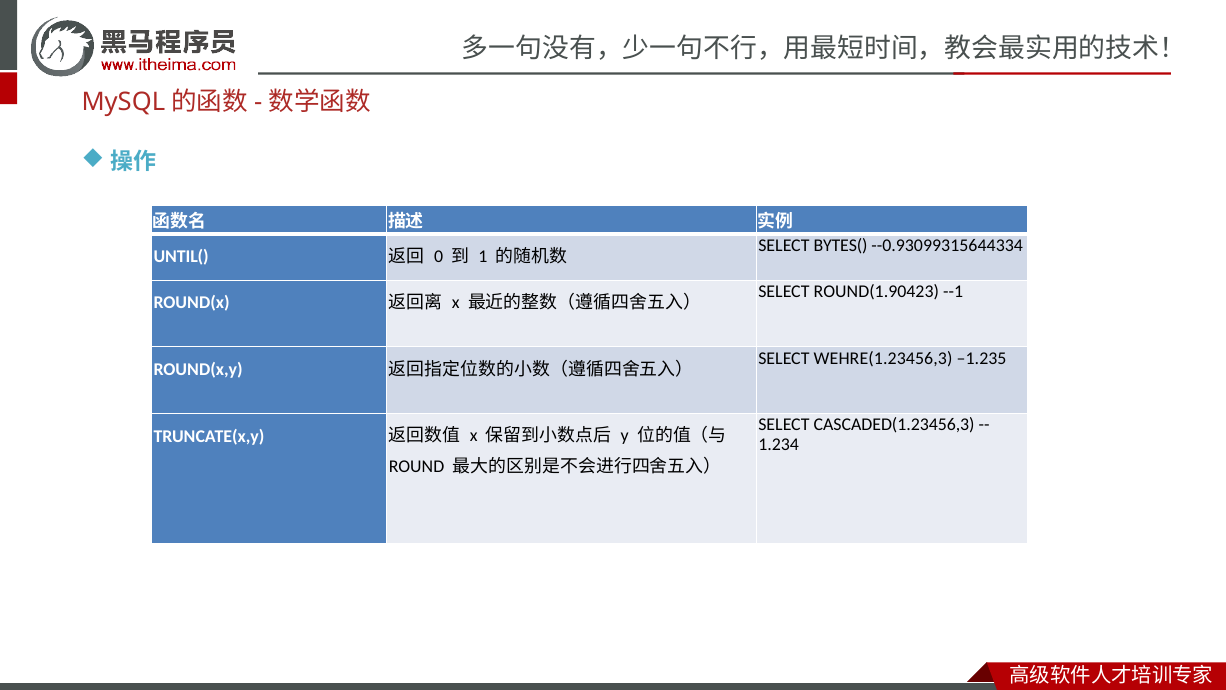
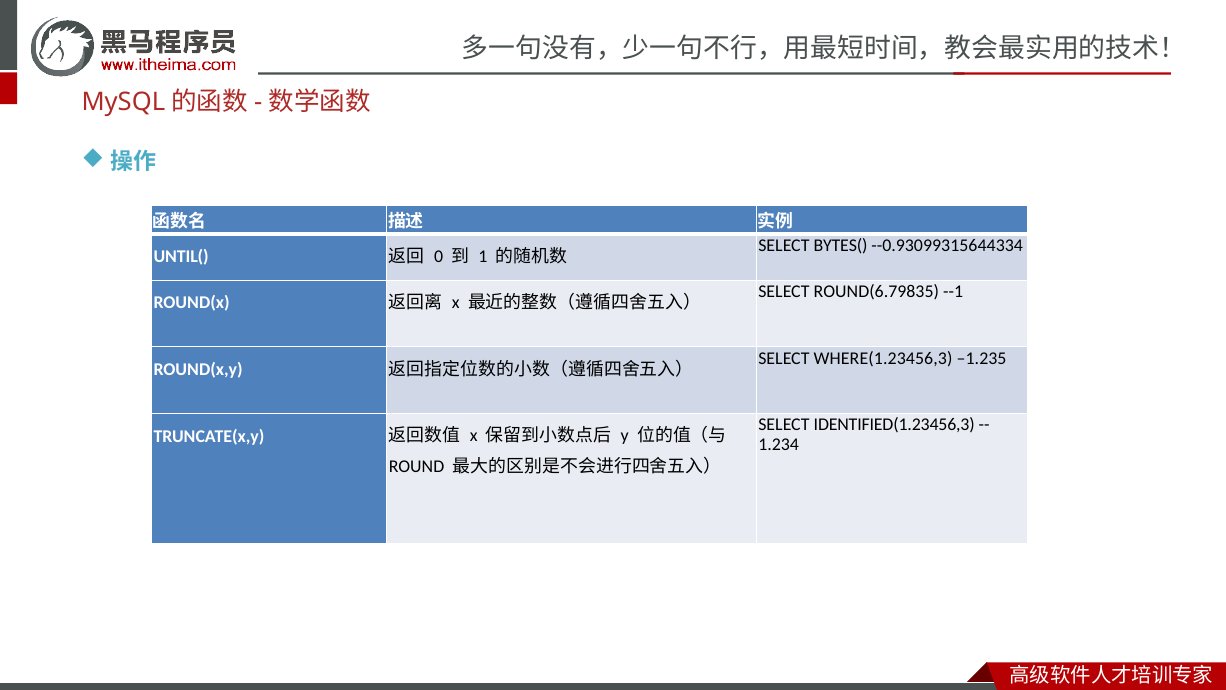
ROUND(1.90423: ROUND(1.90423 -> ROUND(6.79835 (876, 291)
WEHRE(1.23456,3: WEHRE(1.23456,3 -> WHERE(1.23456,3 (883, 358)
CASCADED(1.23456,3: CASCADED(1.23456,3 -> IDENTIFIED(1.23456,3 (894, 425)
